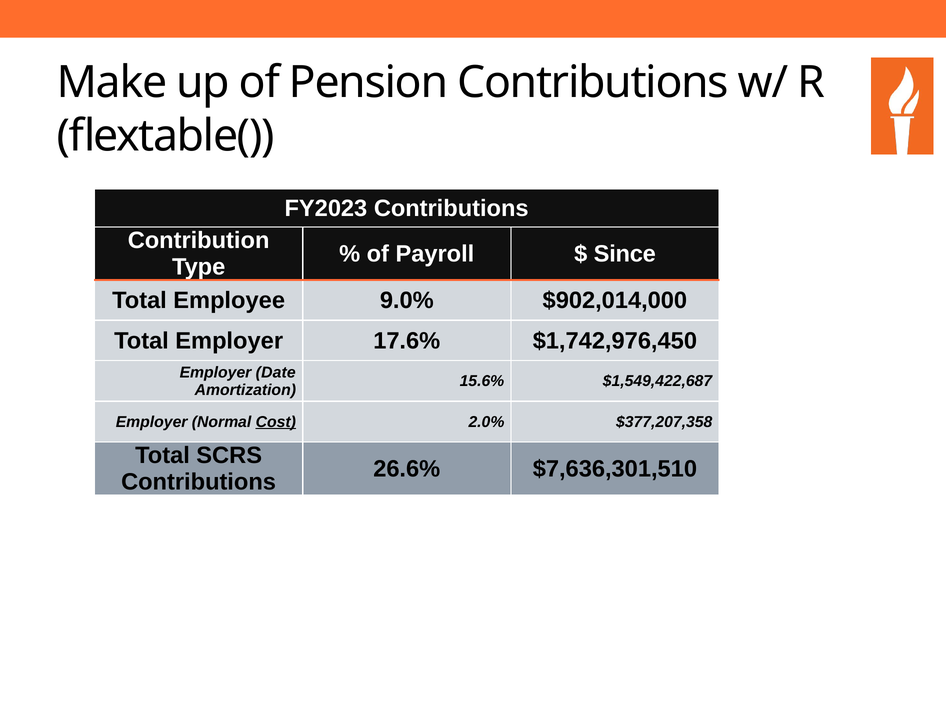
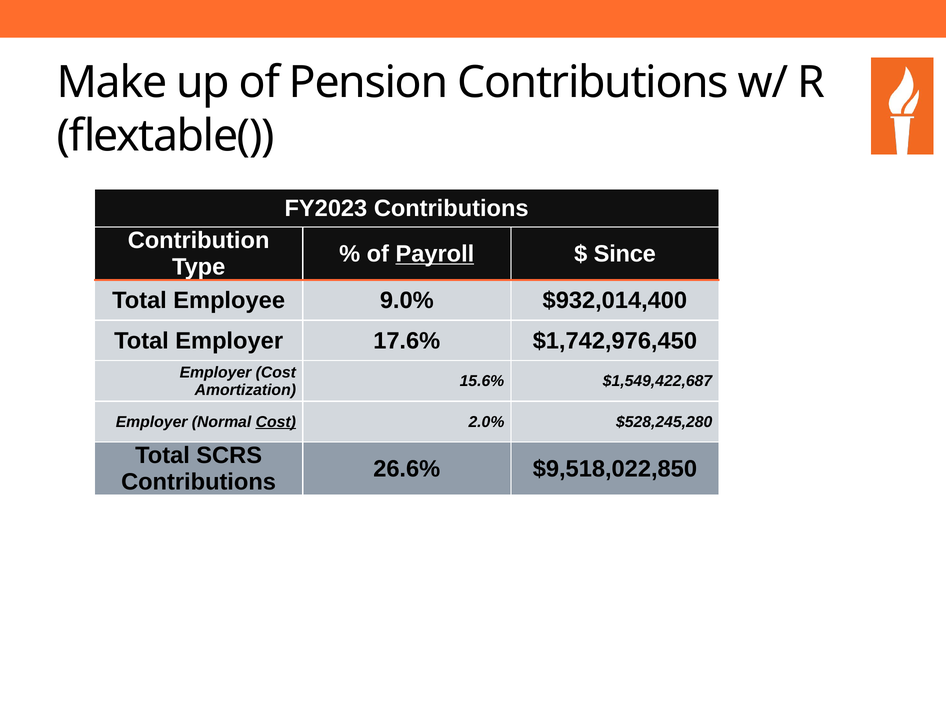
Payroll underline: none -> present (435, 254)
$902,014,000: $902,014,000 -> $932,014,400 (615, 301)
Employer Date: Date -> Cost (276, 373)
$377,207,358: $377,207,358 -> $528,245,280 (664, 422)
$7,636,301,510: $7,636,301,510 -> $9,518,022,850 (615, 469)
